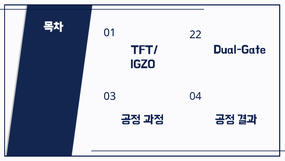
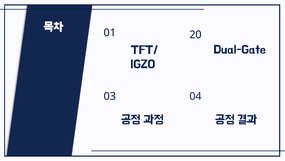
22: 22 -> 20 (196, 35)
